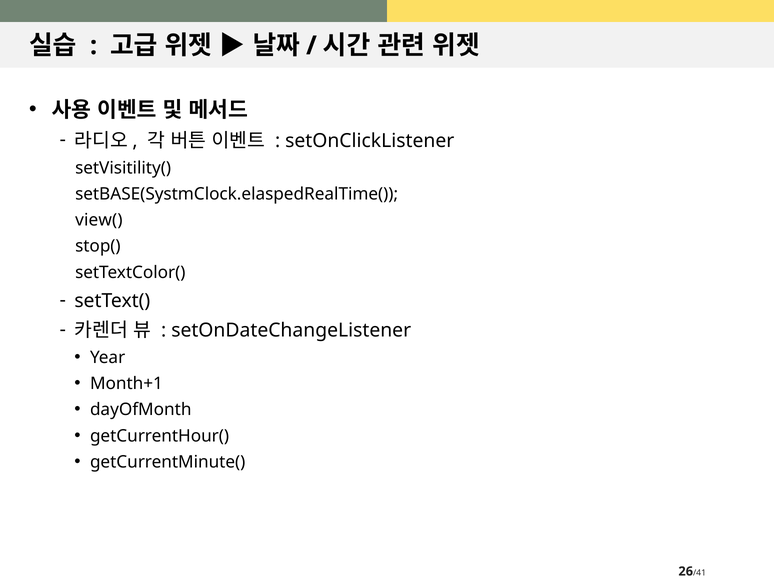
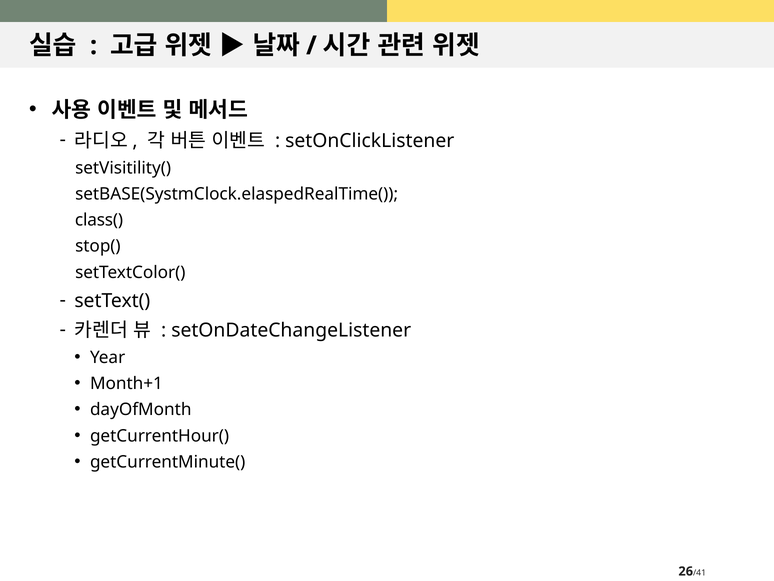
view(: view( -> class( (99, 220)
